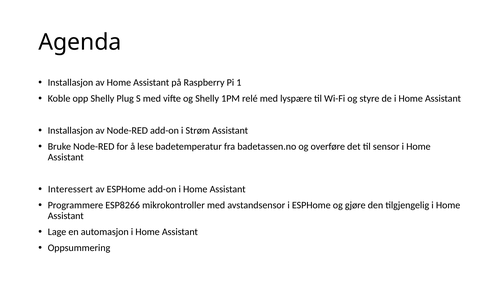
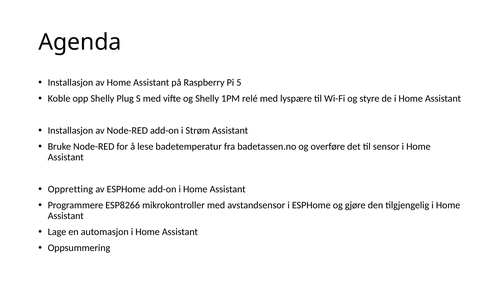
1: 1 -> 5 (239, 83)
Interessert: Interessert -> Oppretting (70, 189)
